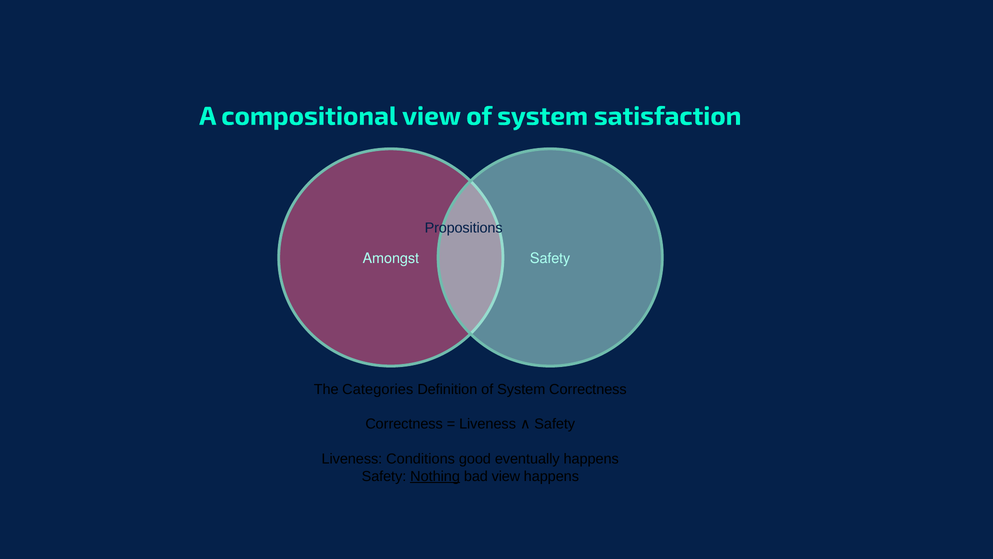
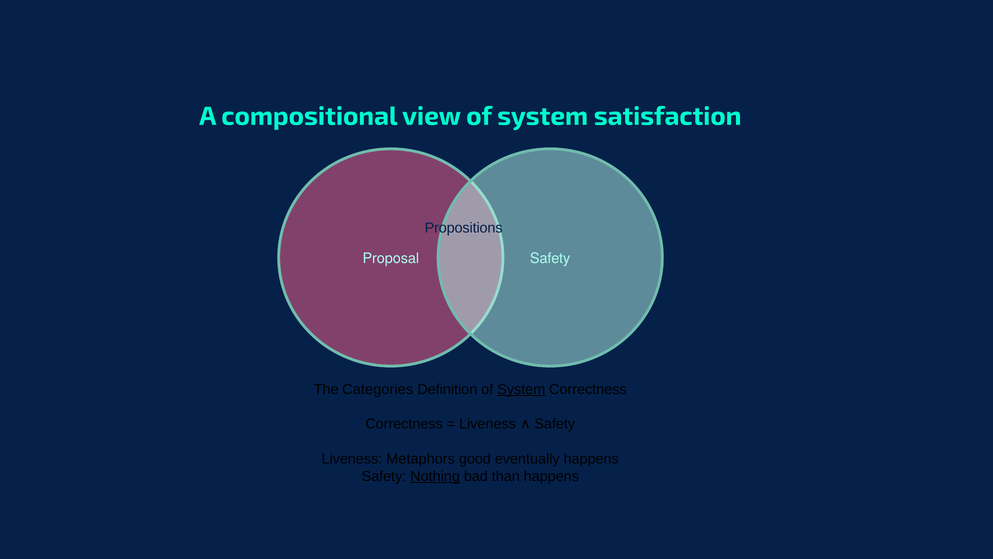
Amongst: Amongst -> Proposal (391, 258)
System underline: none -> present (521, 389)
Conditions: Conditions -> Metaphors (421, 459)
bad view: view -> than (506, 476)
